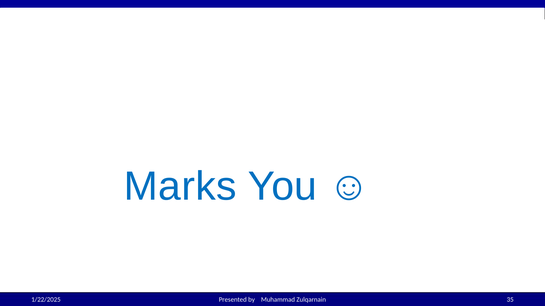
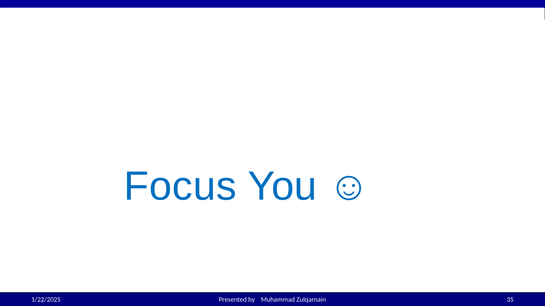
Marks: Marks -> Focus (180, 187)
